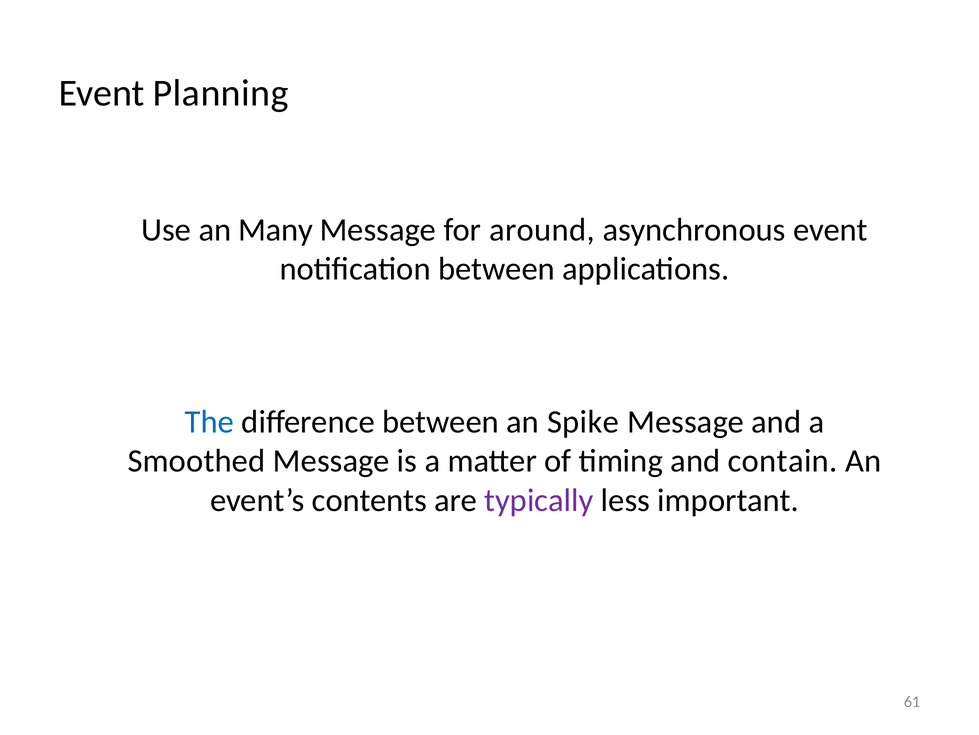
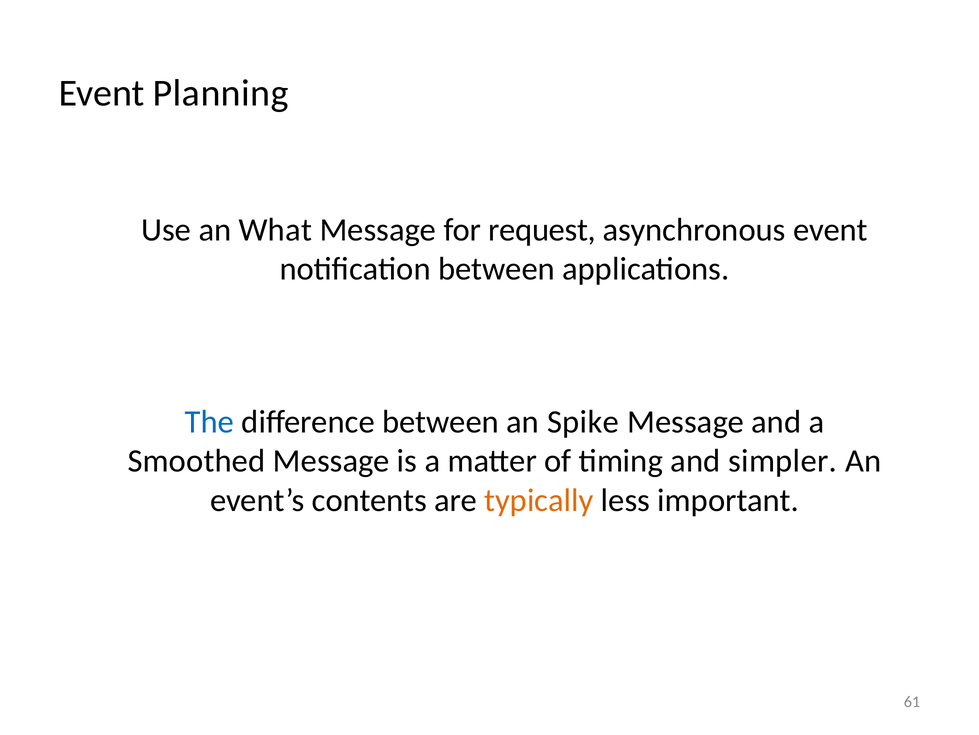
Many: Many -> What (275, 230)
around: around -> request (542, 230)
contain: contain -> simpler (783, 461)
typically colour: purple -> orange (539, 500)
